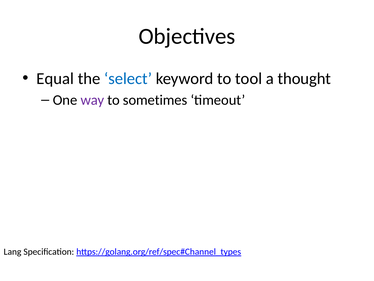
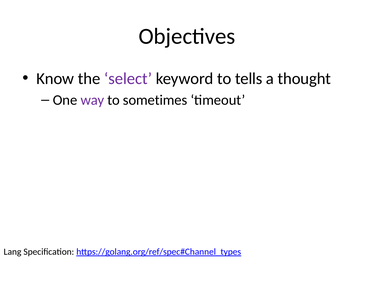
Equal: Equal -> Know (55, 78)
select colour: blue -> purple (128, 78)
tool: tool -> tells (249, 78)
